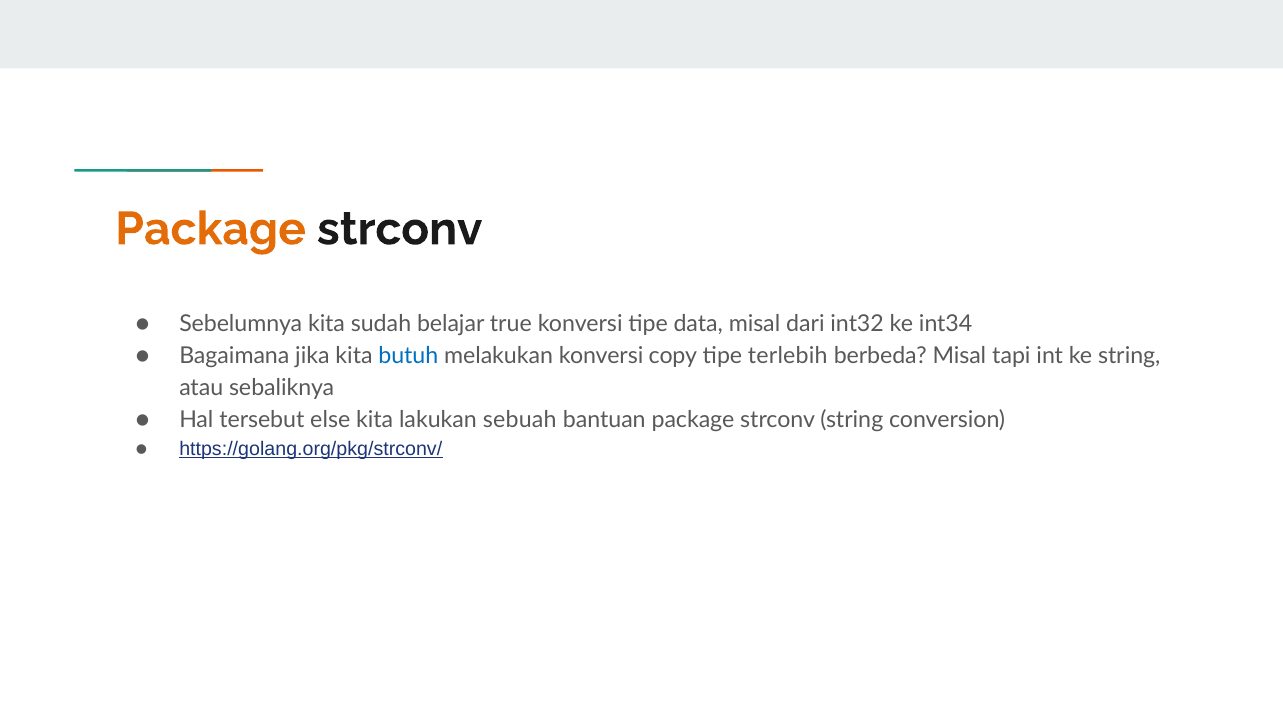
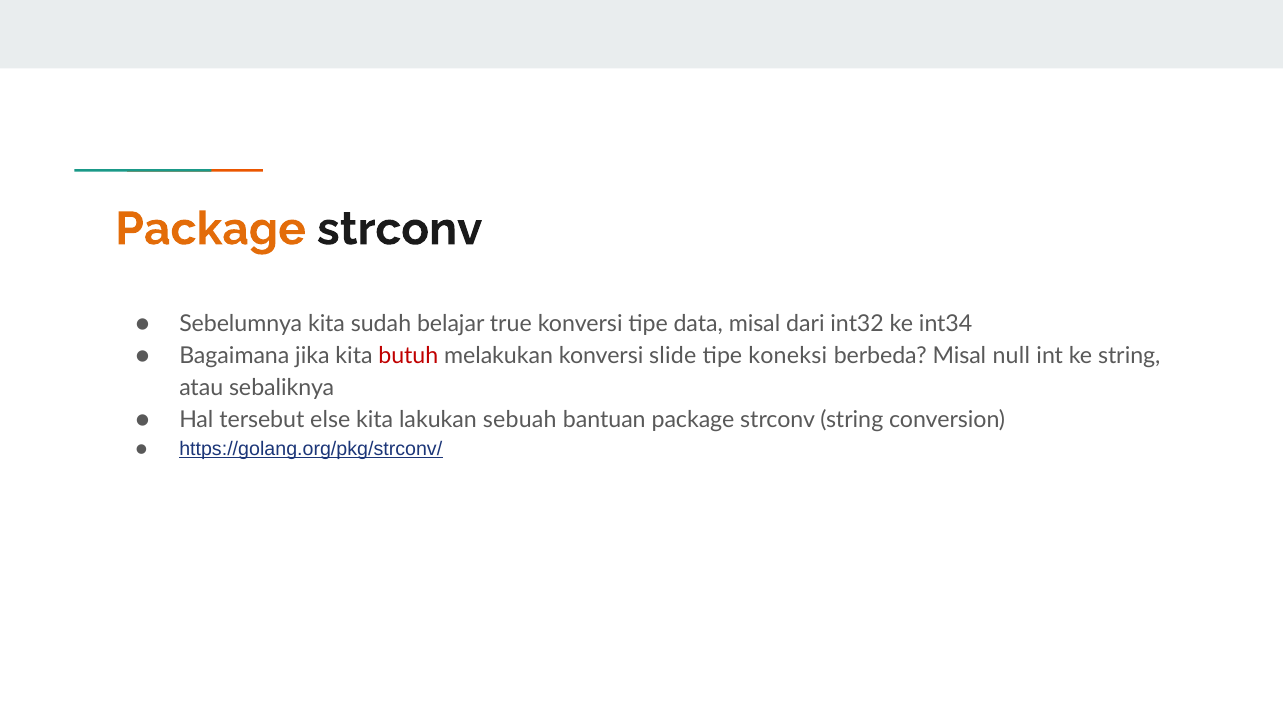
butuh colour: blue -> red (408, 356)
copy: copy -> slide (673, 356)
terlebih: terlebih -> koneksi (788, 356)
tapi: tapi -> null (1011, 356)
